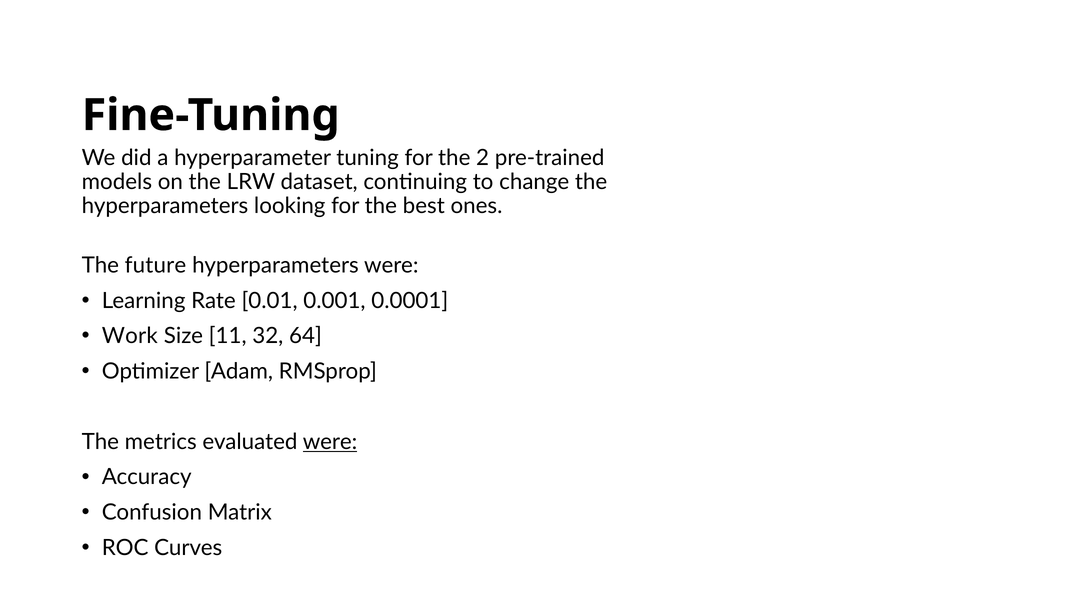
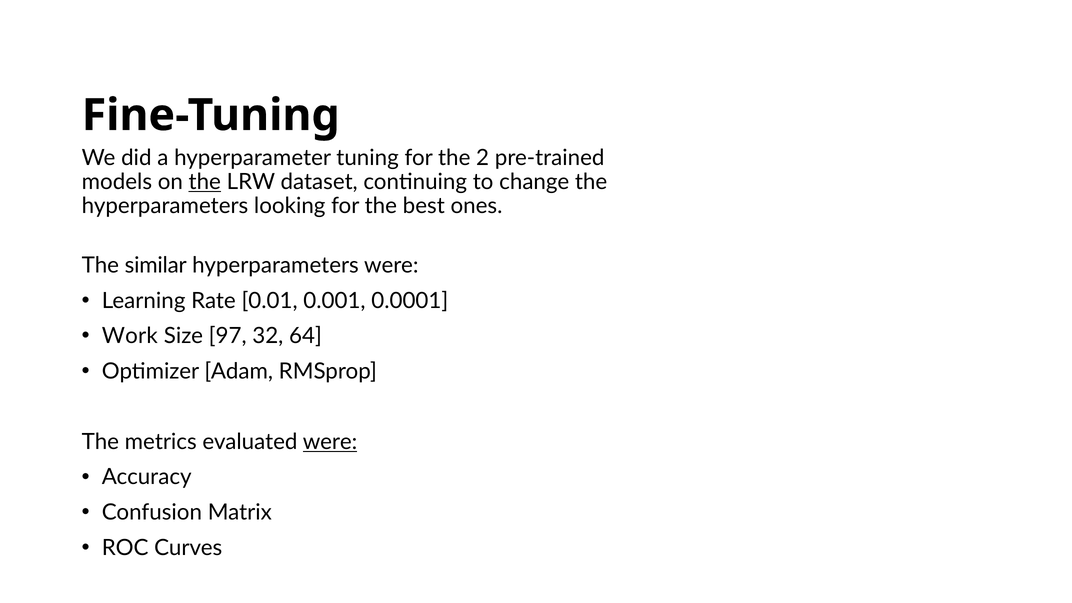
the underline: none -> present (205, 182)
future: future -> similar (156, 265)
11: 11 -> 97 (228, 336)
